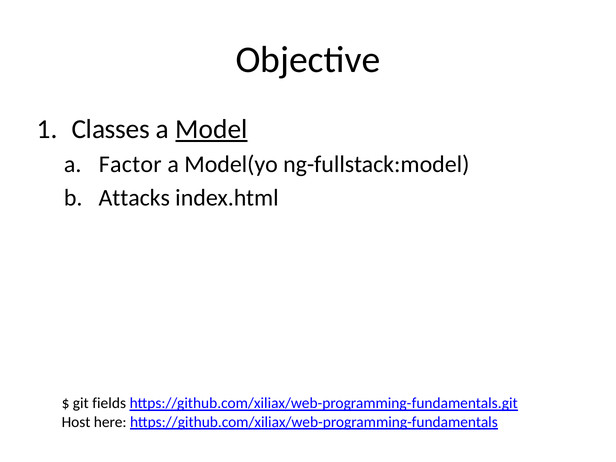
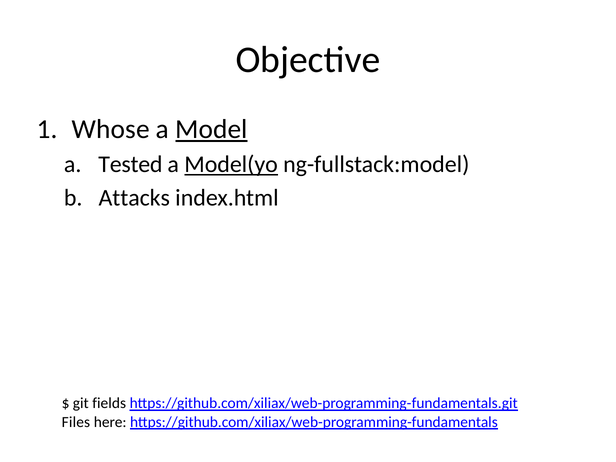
Classes: Classes -> Whose (111, 129)
Factor: Factor -> Tested (130, 165)
Model(yo underline: none -> present (231, 165)
Host: Host -> Files (76, 422)
